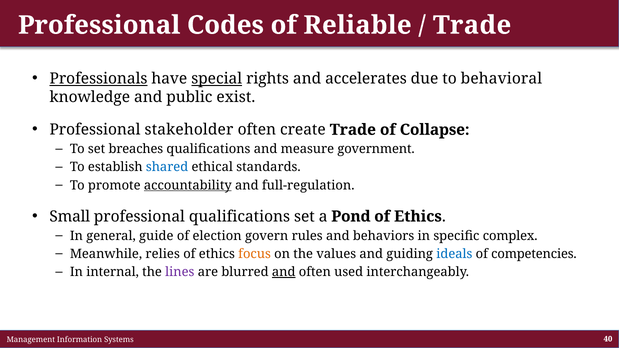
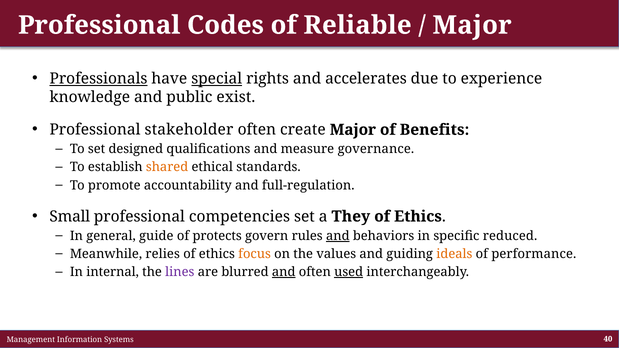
Trade: Trade -> Major (472, 25)
behavioral: behavioral -> experience (501, 79)
create Trade: Trade -> Major (353, 130)
Collapse: Collapse -> Benefits (435, 130)
breaches: breaches -> designed (136, 149)
government: government -> governance (376, 149)
shared colour: blue -> orange (167, 167)
accountability underline: present -> none (188, 185)
professional qualifications: qualifications -> competencies (239, 217)
Pond: Pond -> They (351, 217)
election: election -> protects (217, 236)
and underline: none -> present (338, 236)
complex: complex -> reduced (510, 236)
ideals colour: blue -> orange (454, 254)
competencies: competencies -> performance (534, 254)
used underline: none -> present (349, 272)
